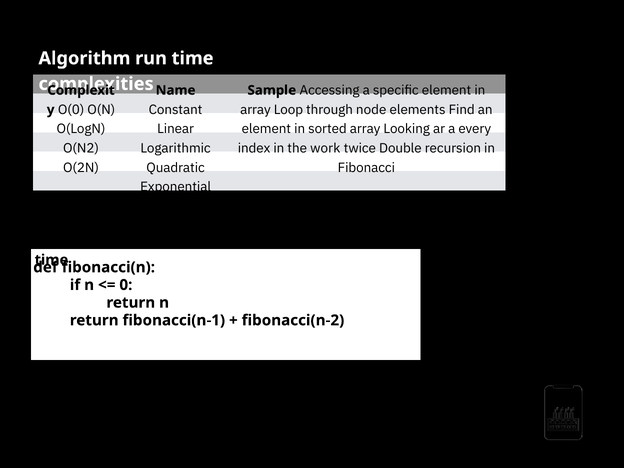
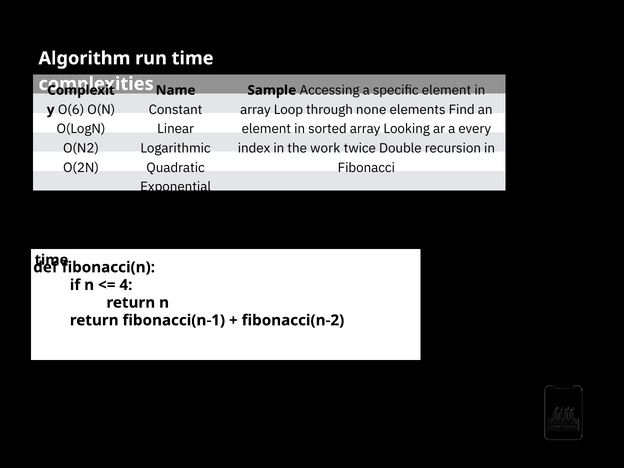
node: node -> none (371, 110)
O(0: O(0 -> O(6 (71, 110)
0: 0 -> 4 (126, 285)
